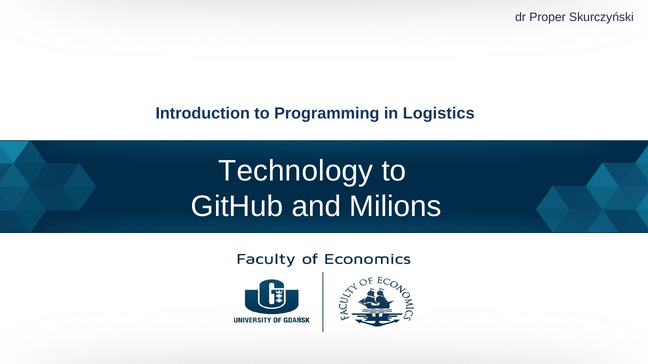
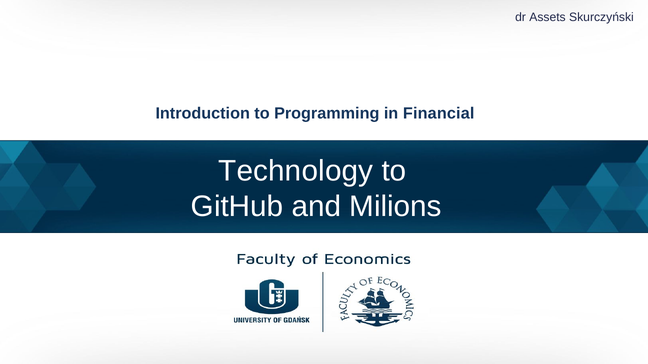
Proper: Proper -> Assets (548, 17)
Logistics: Logistics -> Financial (439, 113)
